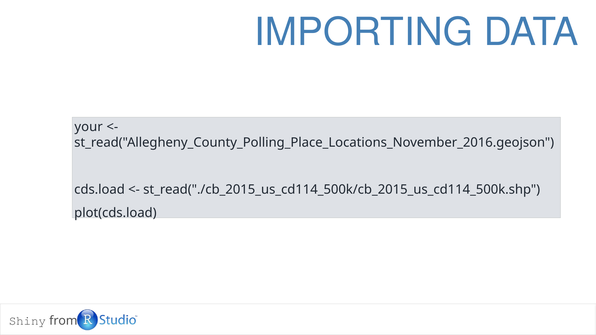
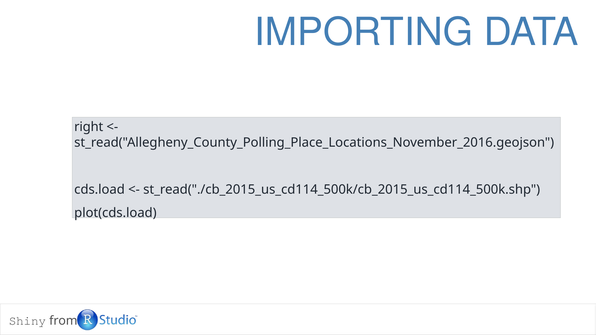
your: your -> right (89, 127)
